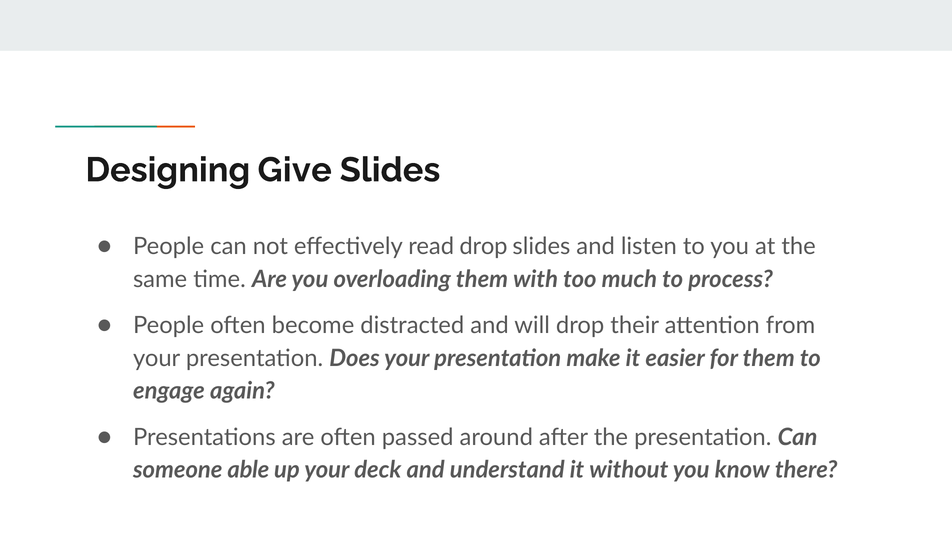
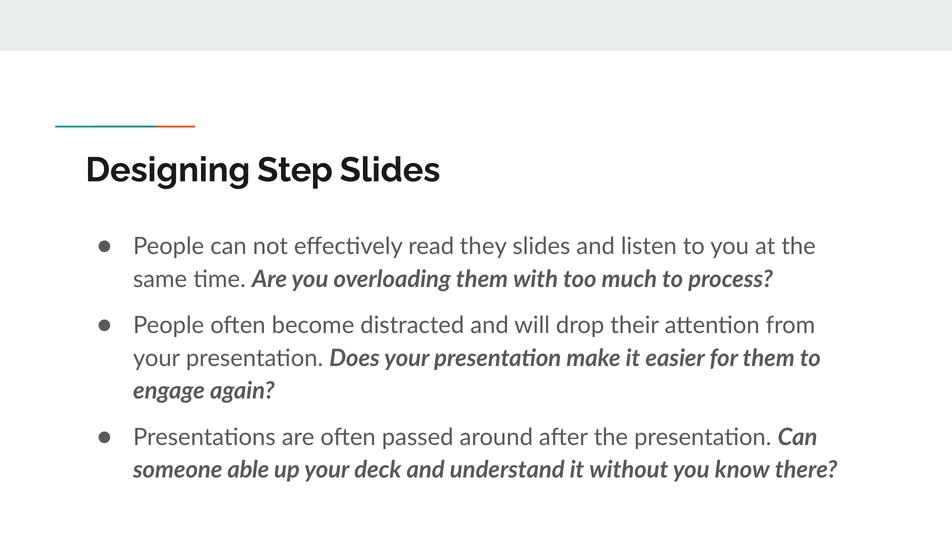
Give: Give -> Step (295, 170)
read drop: drop -> they (483, 246)
